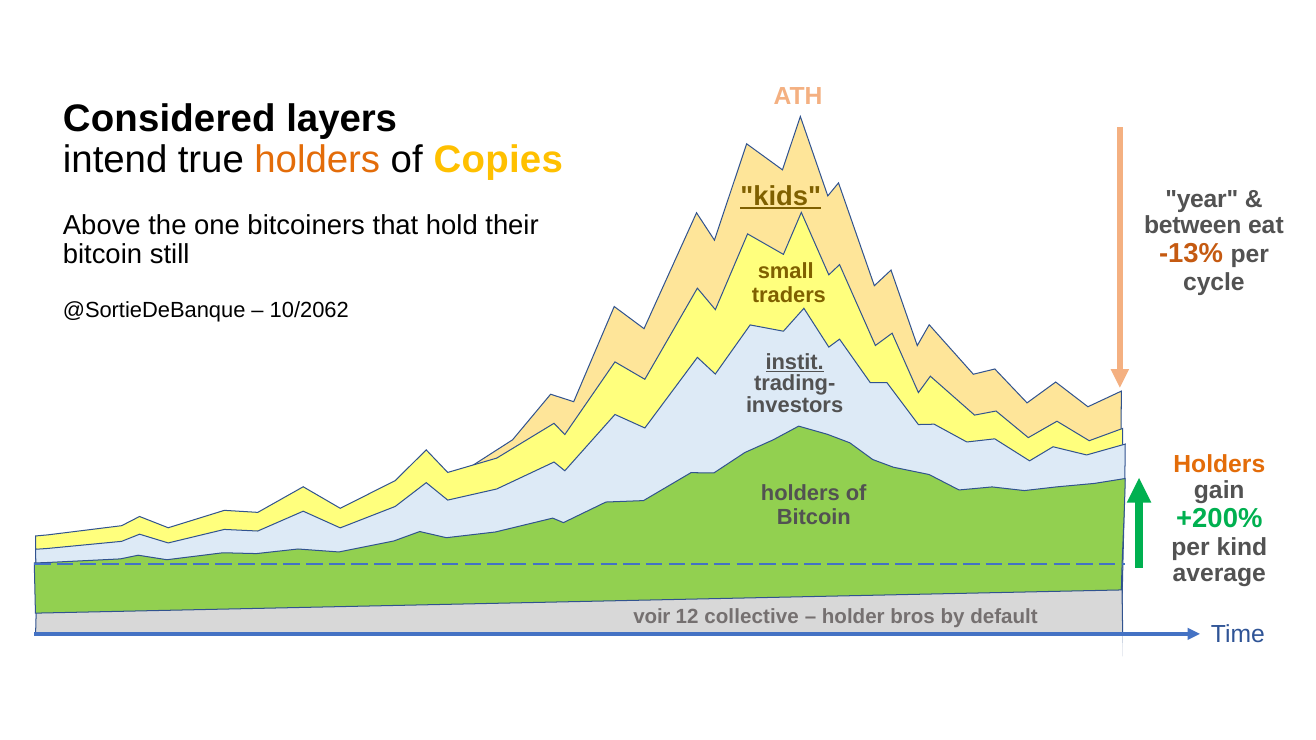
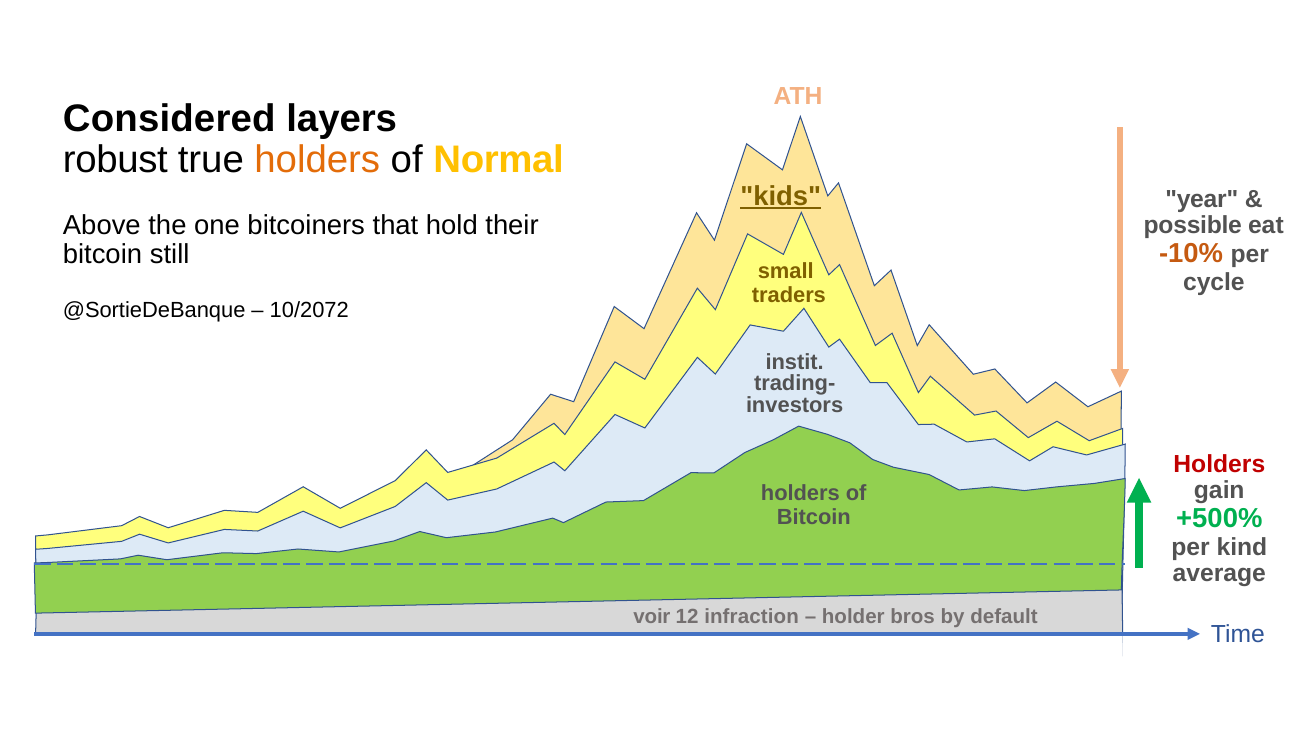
intend: intend -> robust (115, 160)
Copies: Copies -> Normal (499, 160)
between: between -> possible (1193, 226)
-13%: -13% -> -10% (1191, 254)
10/2062: 10/2062 -> 10/2072 (309, 311)
instit underline: present -> none (795, 362)
Holders colour: orange -> red (1219, 464)
+200%: +200% -> +500% (1219, 519)
collective: collective -> infraction (752, 617)
